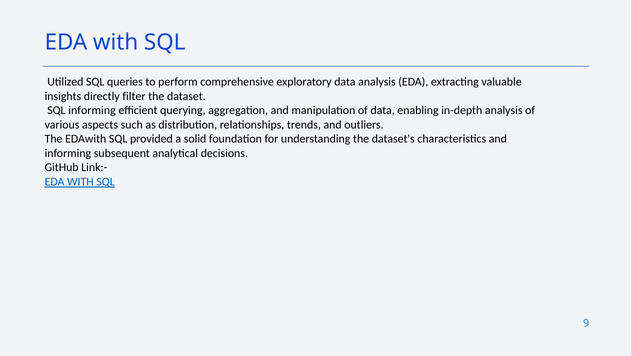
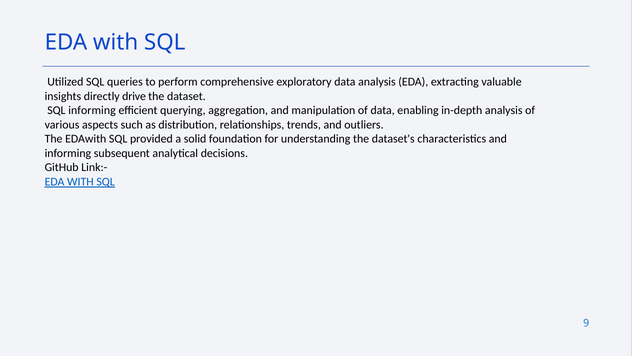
filter: filter -> drive (134, 96)
